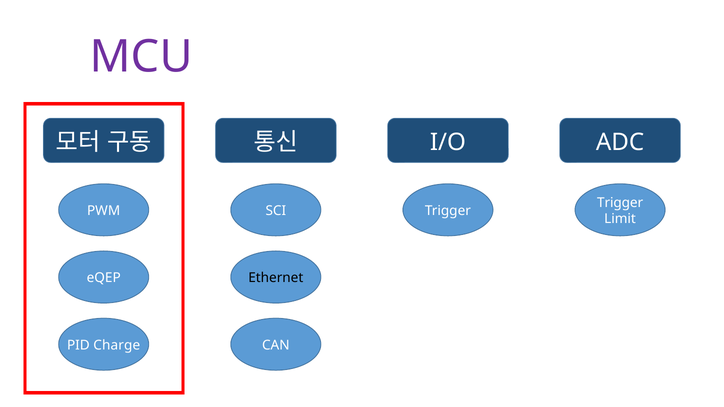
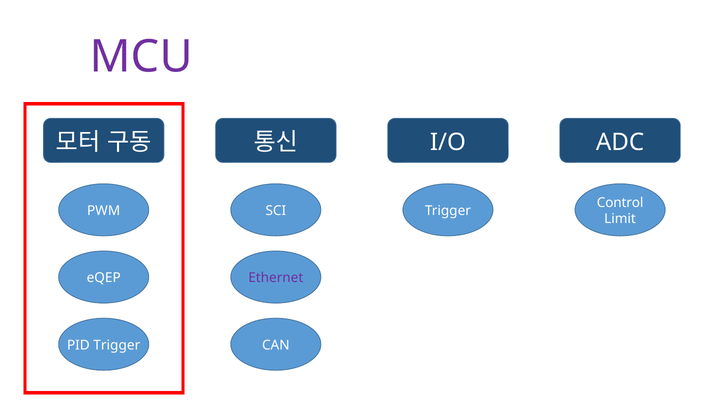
Trigger: Trigger -> Control (620, 203)
Ethernet colour: black -> purple (276, 278)
PID Charge: Charge -> Trigger (117, 345)
